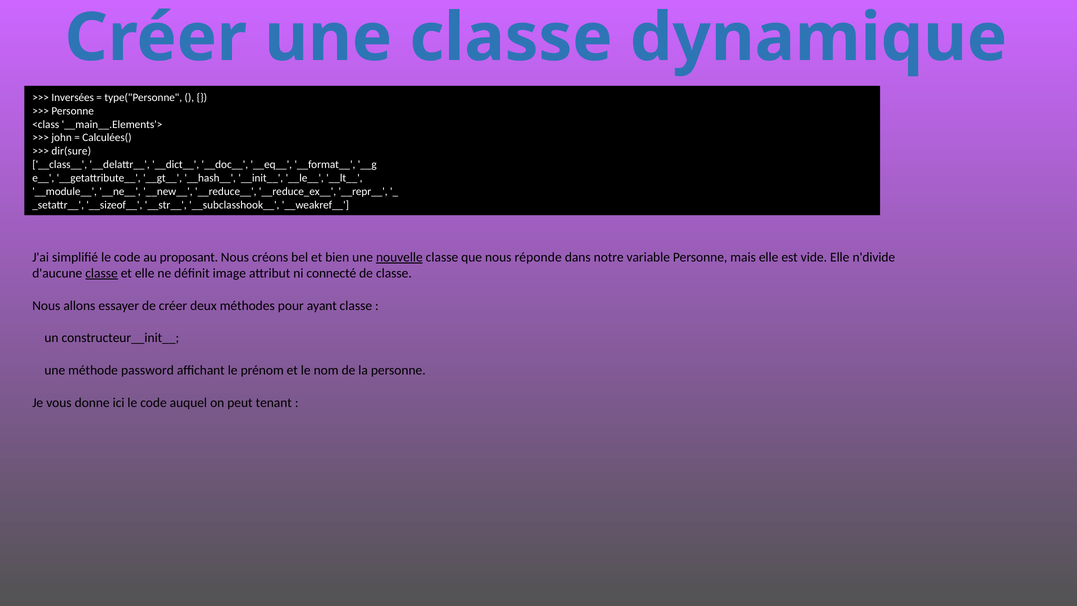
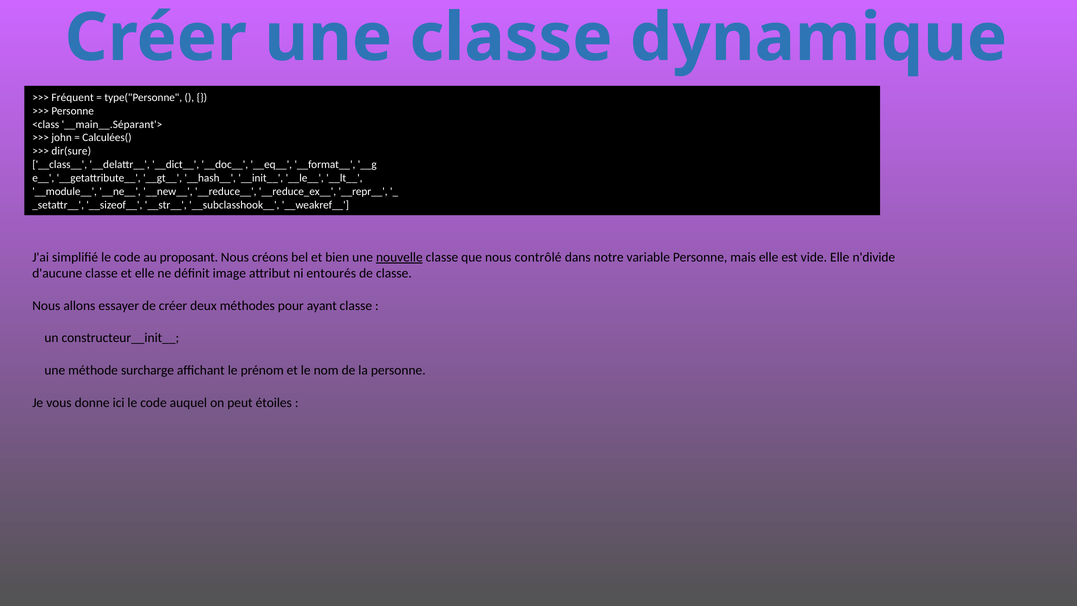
Inversées: Inversées -> Fréquent (73, 97)
__main__.Elements'>: __main__.Elements'> -> __main__.Séparant'> (112, 124)
réponde: réponde -> contrôlé (538, 257)
classe underline: present -> none (102, 273)
connecté: connecté -> entourés (331, 273)
password: password -> surcharge (148, 370)
tenant: tenant -> étoiles (274, 403)
